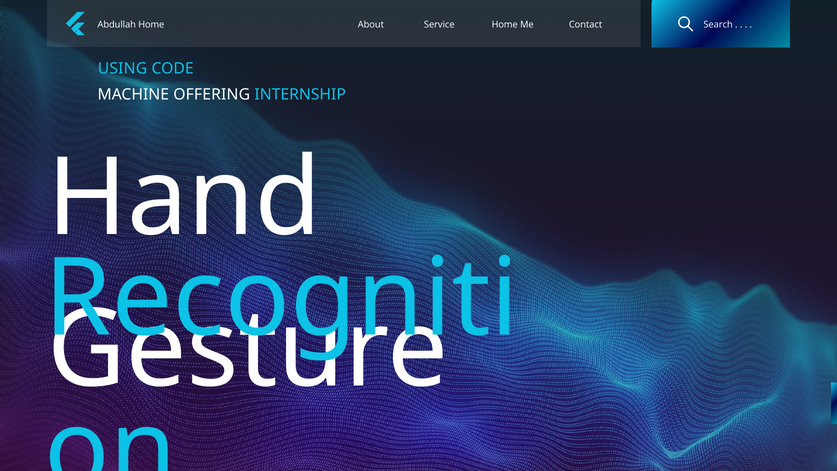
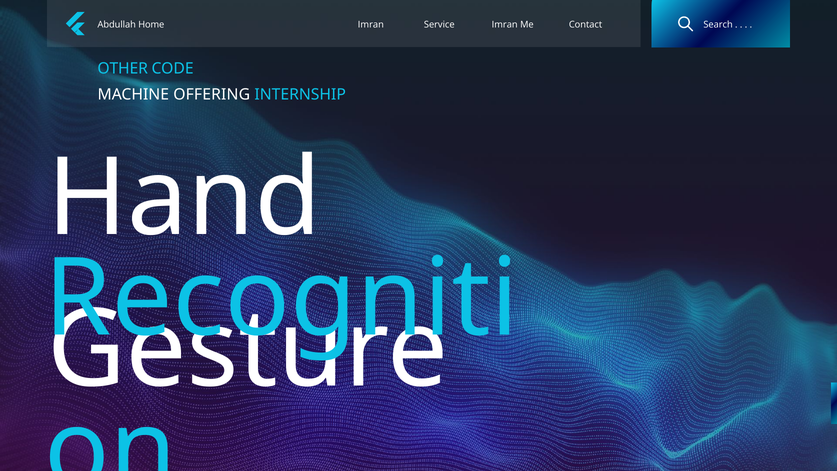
About: About -> Imran (371, 25)
Home: Home -> Imran (505, 25)
USING: USING -> OTHER (123, 69)
